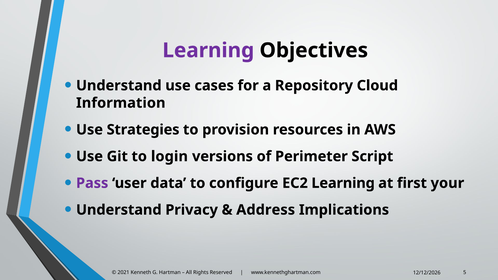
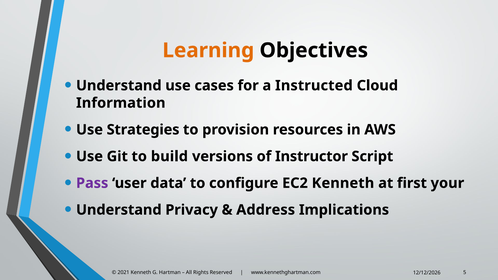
Learning colour: purple -> orange (208, 50)
Repository: Repository -> Instructed (314, 86)
login: login -> build (169, 156)
Perimeter: Perimeter -> Instructor (311, 156)
EC2 Learning: Learning -> Kenneth (343, 183)
